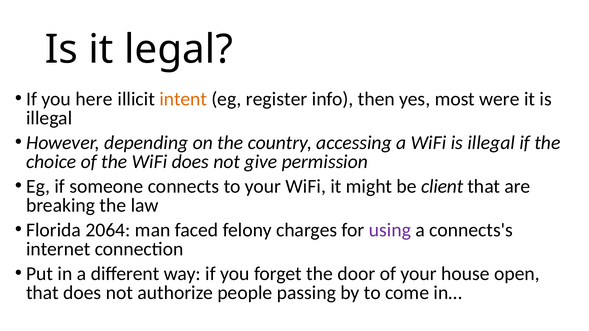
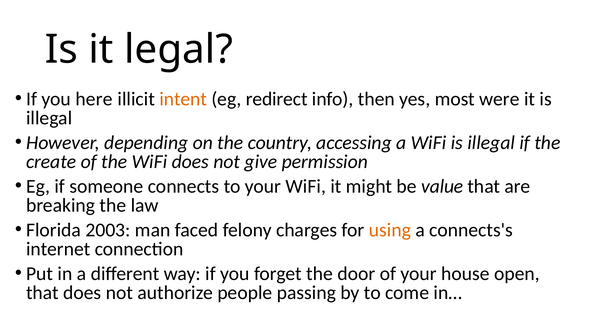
register: register -> redirect (277, 99)
choice: choice -> create (51, 162)
client: client -> value (442, 187)
2064: 2064 -> 2003 (108, 230)
using colour: purple -> orange (390, 230)
